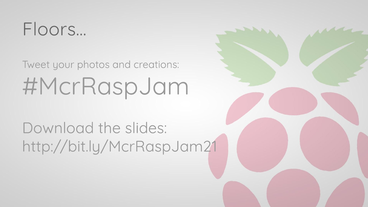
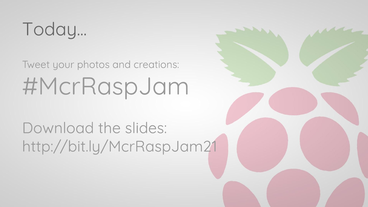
Floors: Floors -> Today (54, 29)
